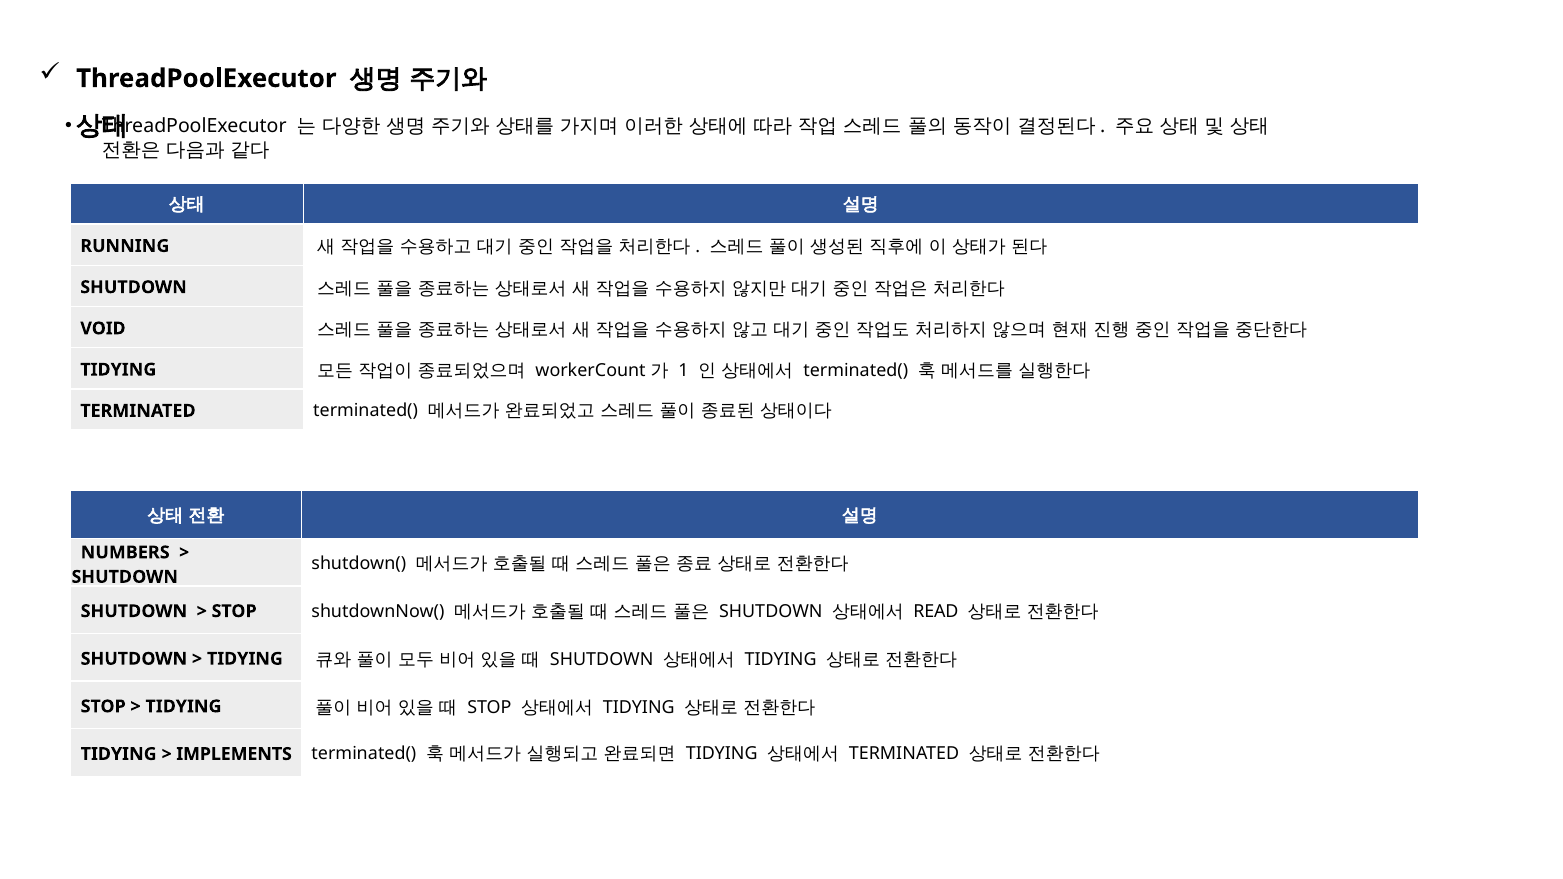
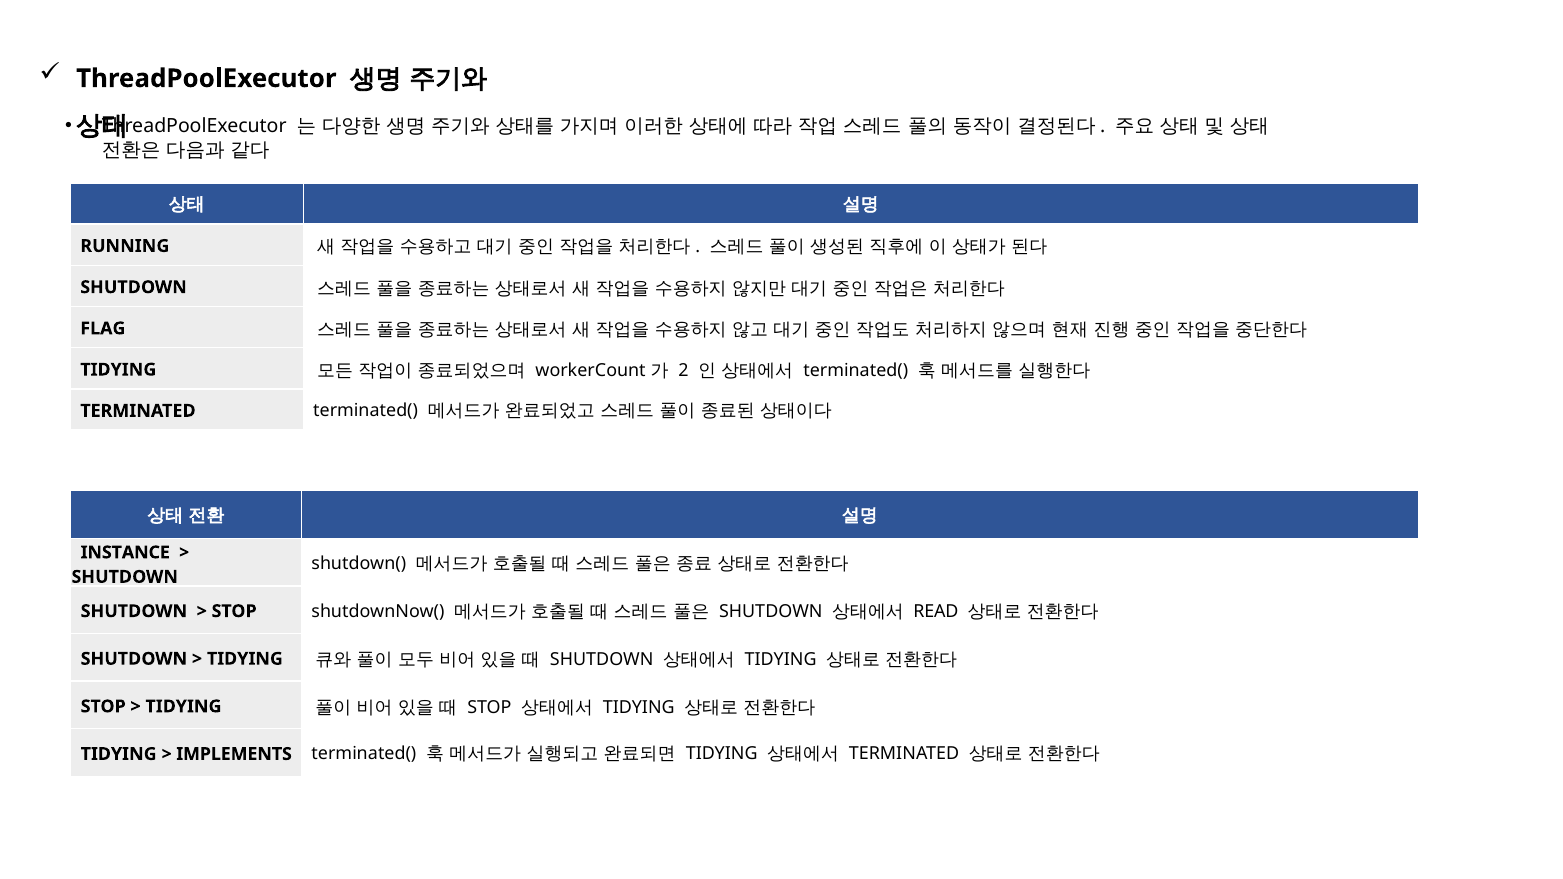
VOID: VOID -> FLAG (103, 329)
1: 1 -> 2 (684, 371)
NUMBERS: NUMBERS -> INSTANCE (125, 553)
